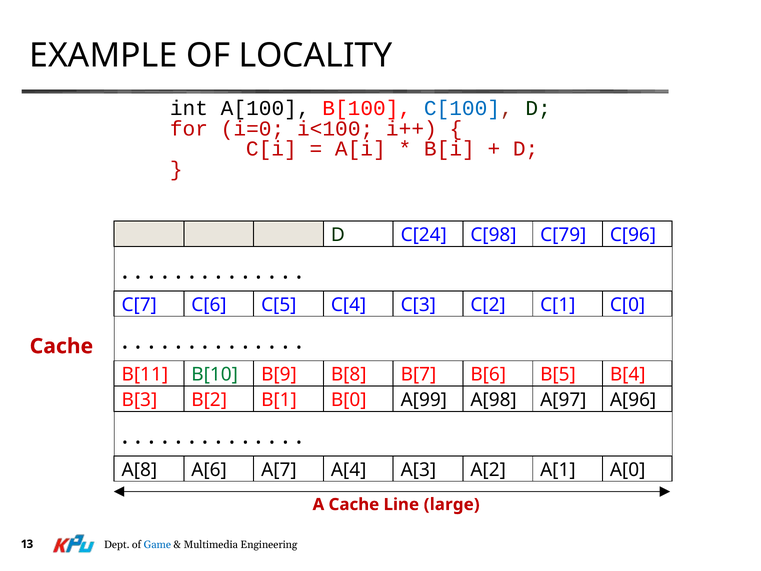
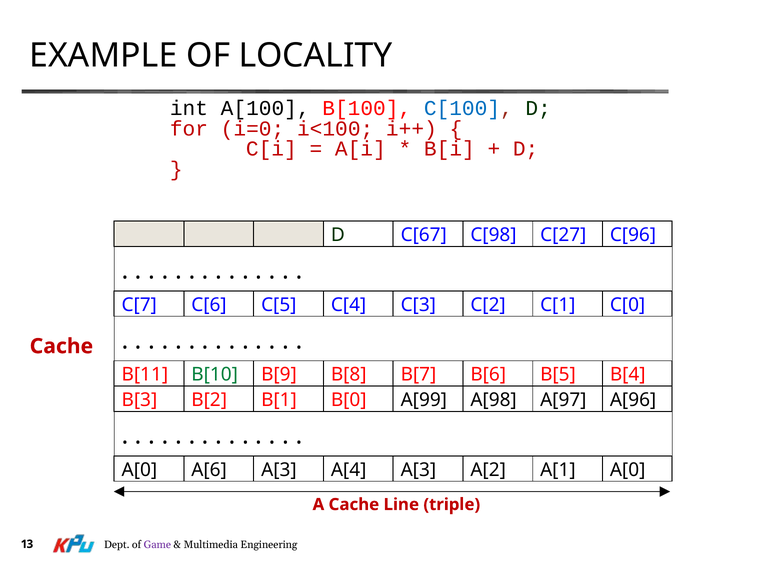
C[24: C[24 -> C[67 (424, 235)
C[79: C[79 -> C[27 (563, 235)
A[8: A[8 -> A[0 (139, 470)
A[7: A[7 -> A[3 (279, 470)
large: large -> triple (452, 504)
Game colour: blue -> purple (157, 544)
